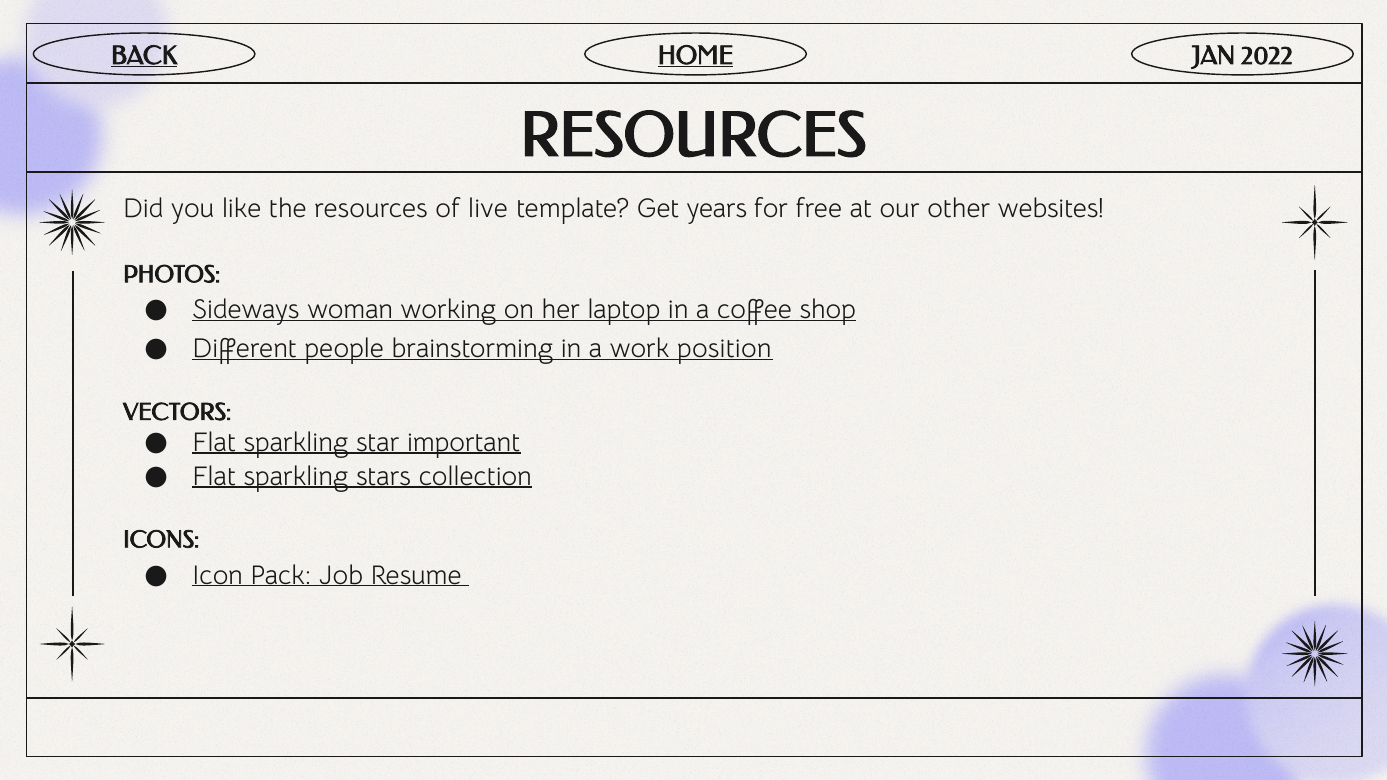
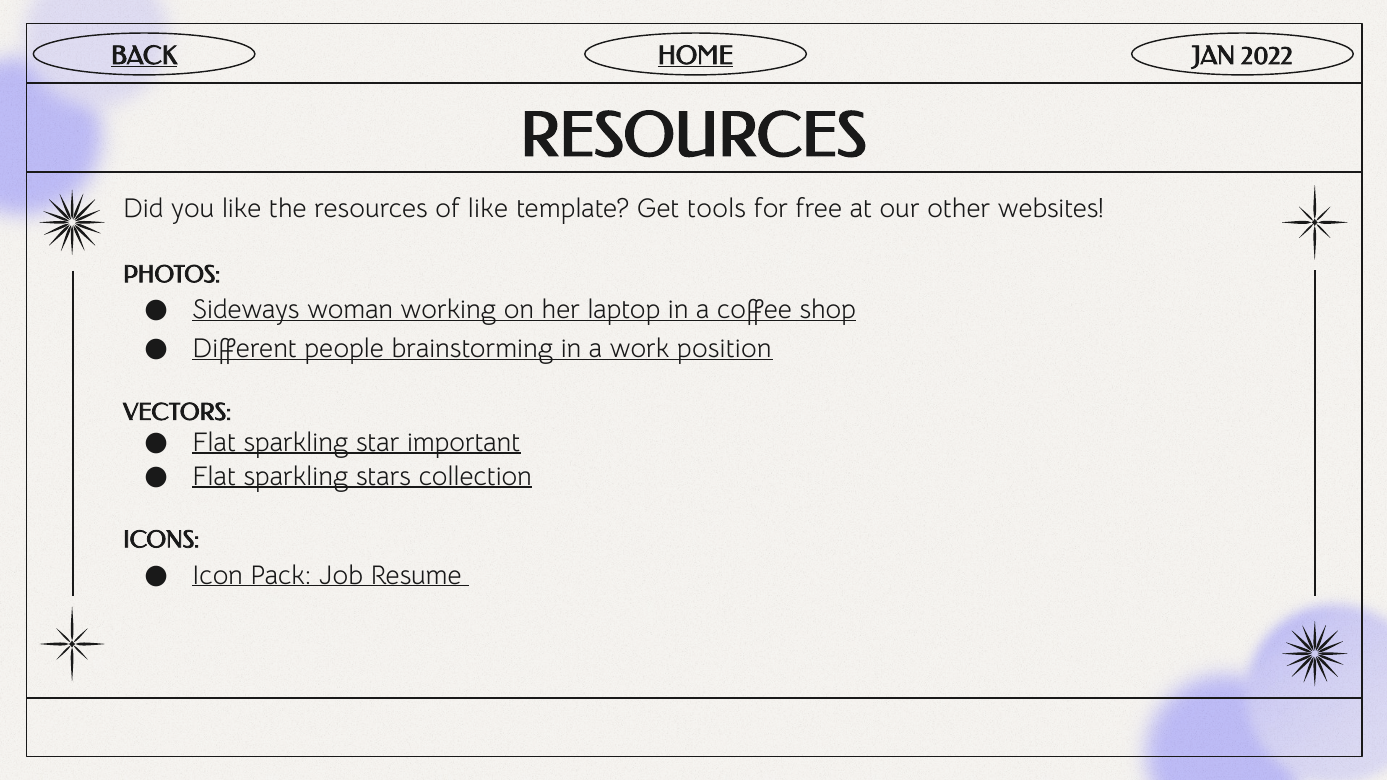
of live: live -> like (488, 209)
years: years -> tools (717, 209)
